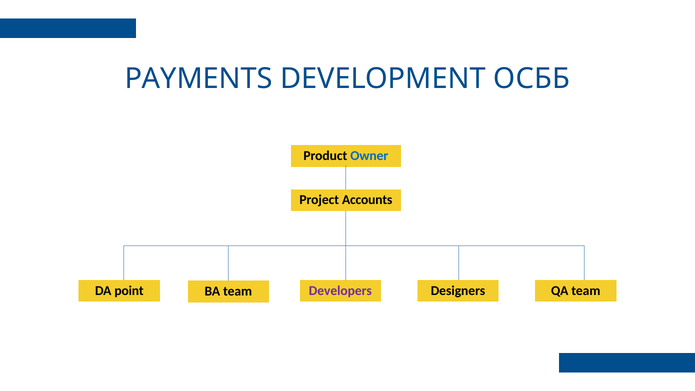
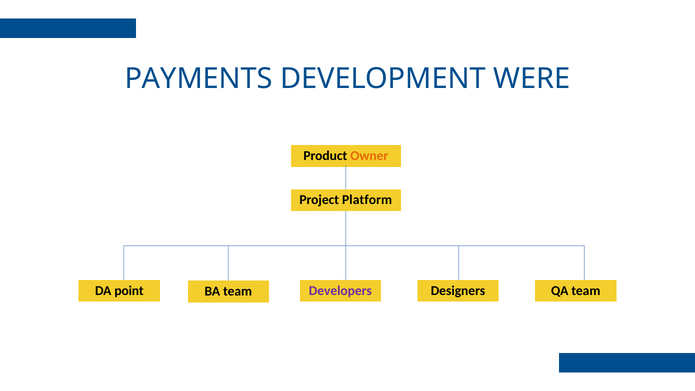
ОСББ: ОСББ -> WERE (532, 78)
Owner colour: blue -> orange (369, 156)
Accounts: Accounts -> Platform (367, 200)
